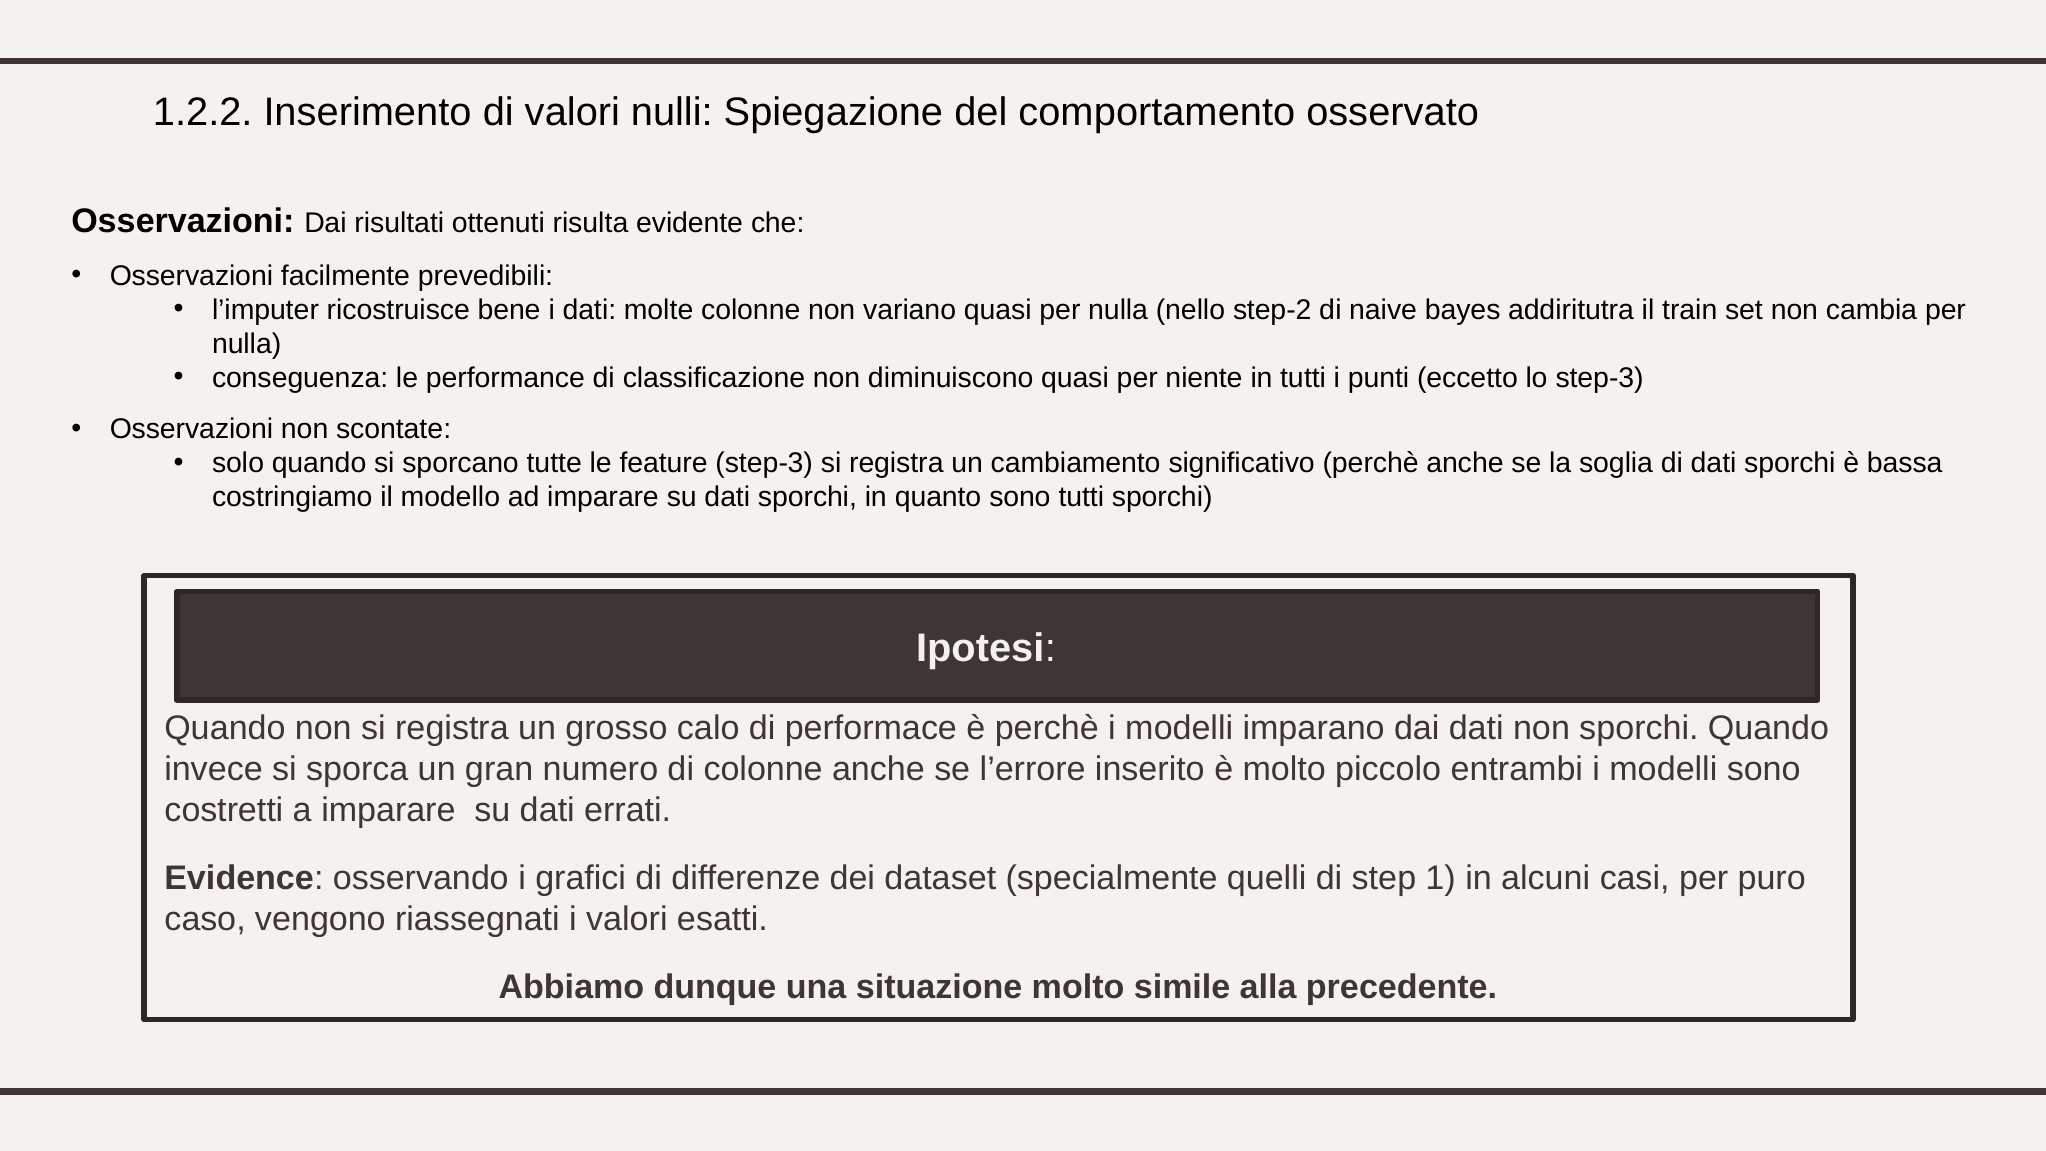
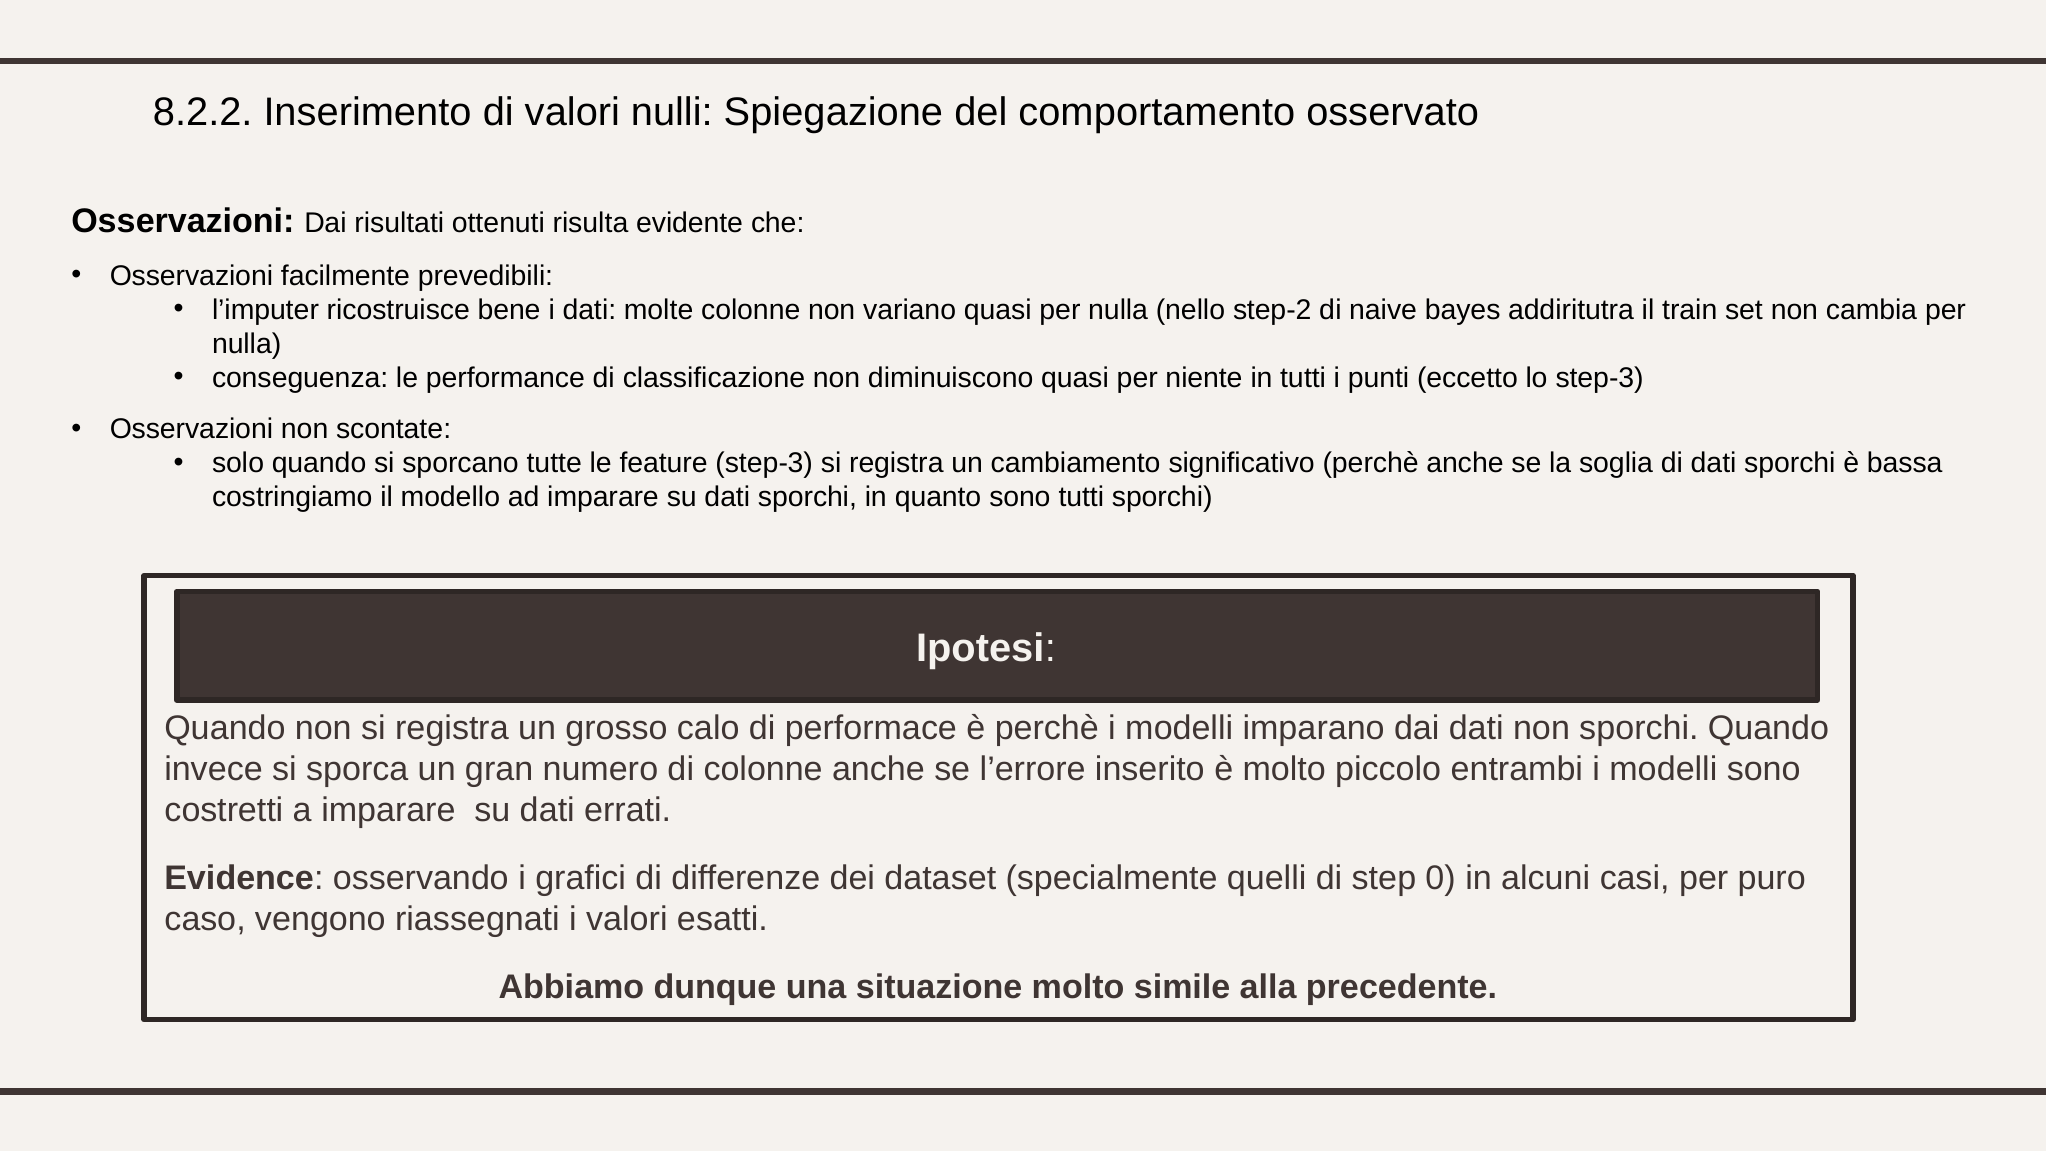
1.2.2: 1.2.2 -> 8.2.2 (203, 113)
1: 1 -> 0 (1441, 878)
